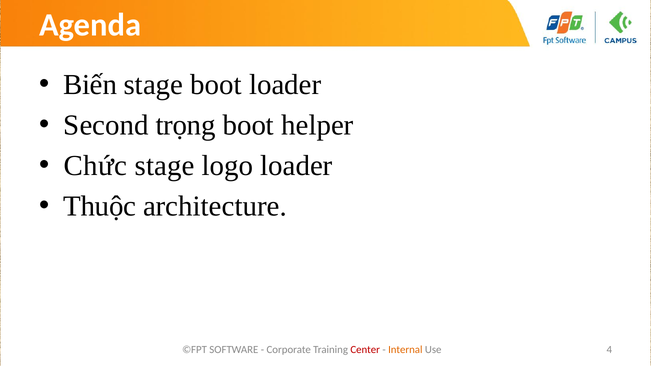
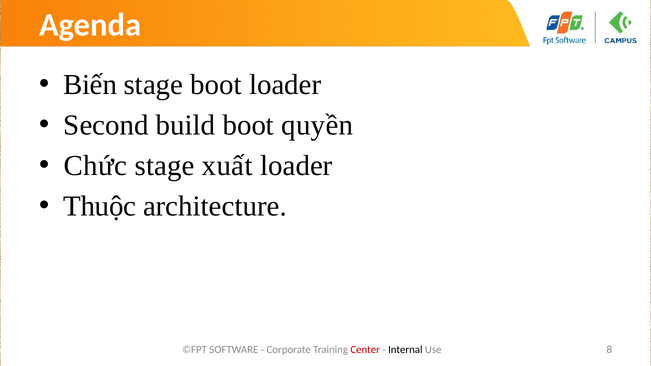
trọng: trọng -> build (186, 125)
helper: helper -> quyền (317, 125)
logo: logo -> xuất (227, 166)
Internal colour: orange -> black (405, 350)
4: 4 -> 8 (609, 350)
